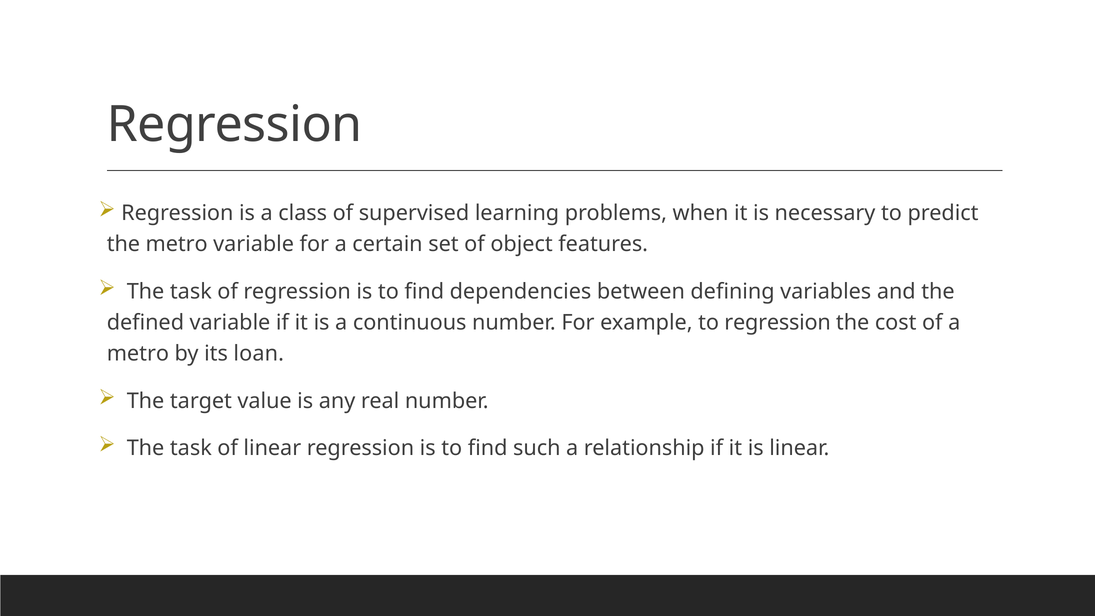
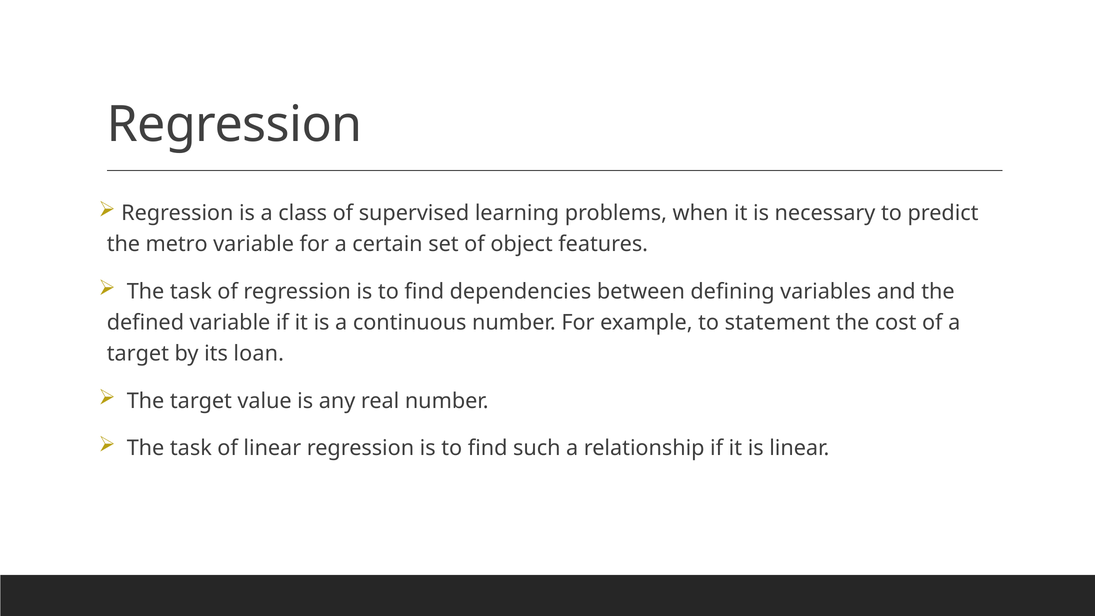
to regression: regression -> statement (777, 323)
metro: metro -> target (138, 354)
